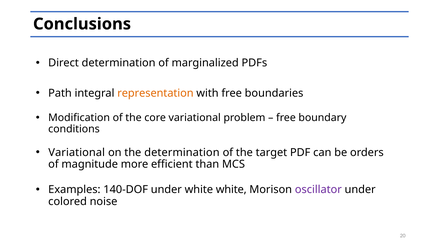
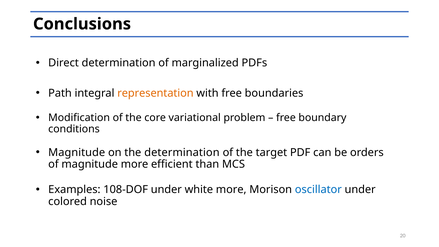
Variational: Variational -> Magnitude (77, 152)
140-DOF: 140-DOF -> 108-DOF (126, 190)
white white: white -> more (231, 190)
oscillator colour: purple -> blue (318, 190)
